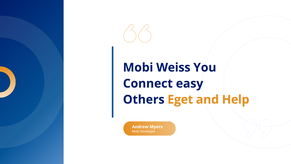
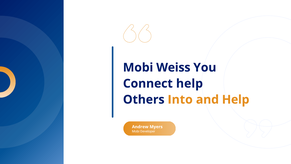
Connect easy: easy -> help (189, 83)
Eget: Eget -> Into (180, 99)
